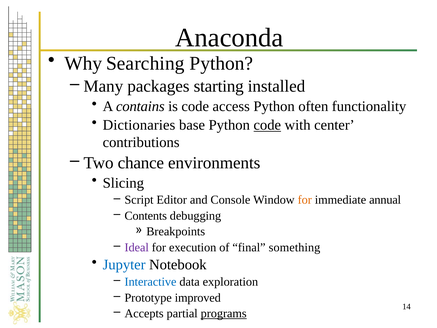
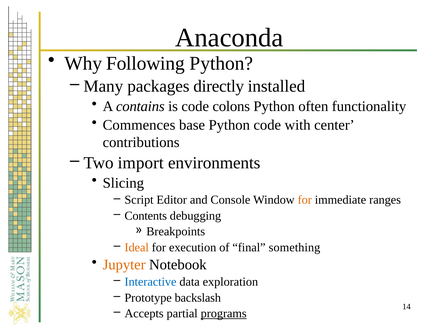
Searching: Searching -> Following (145, 63)
starting: starting -> directly (219, 86)
access: access -> colons (231, 106)
Dictionaries: Dictionaries -> Commences (139, 125)
code underline: present -> none (267, 125)
chance: chance -> import (141, 163)
annual: annual -> ranges (385, 200)
Ideal colour: purple -> orange (137, 247)
Jupyter colour: blue -> orange (124, 265)
improved: improved -> backslash (198, 297)
